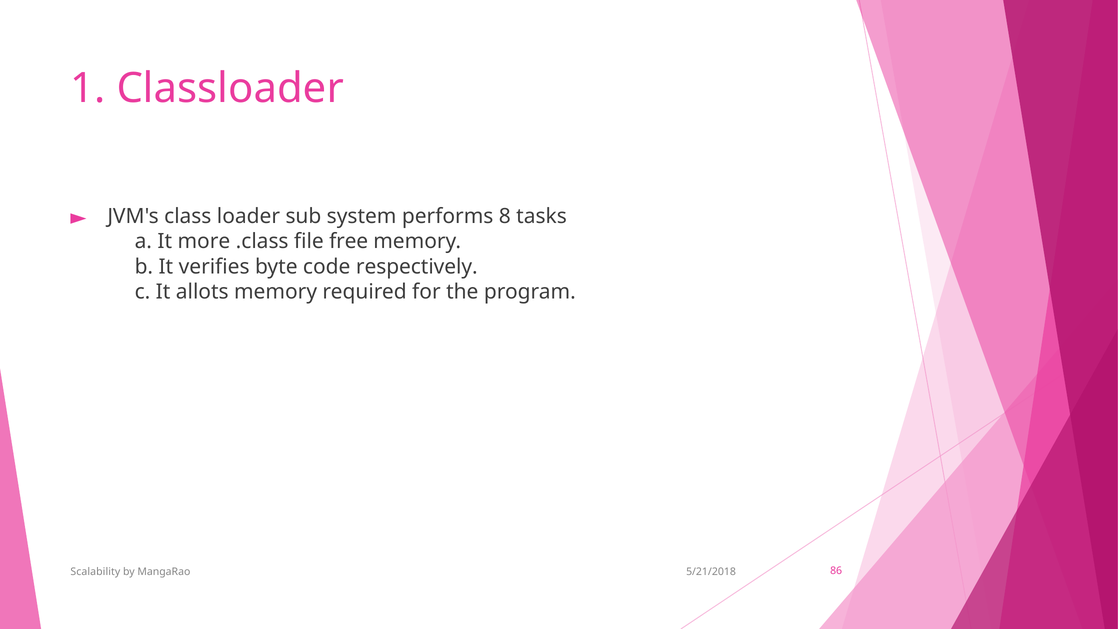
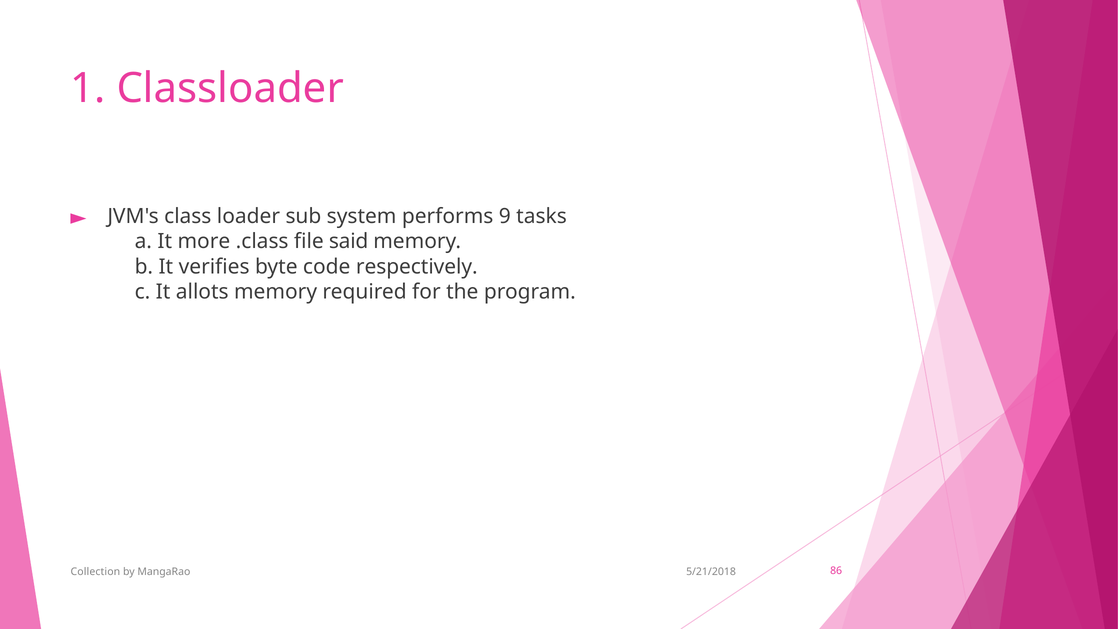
8: 8 -> 9 (505, 216)
free: free -> said (349, 242)
Scalability: Scalability -> Collection (95, 571)
